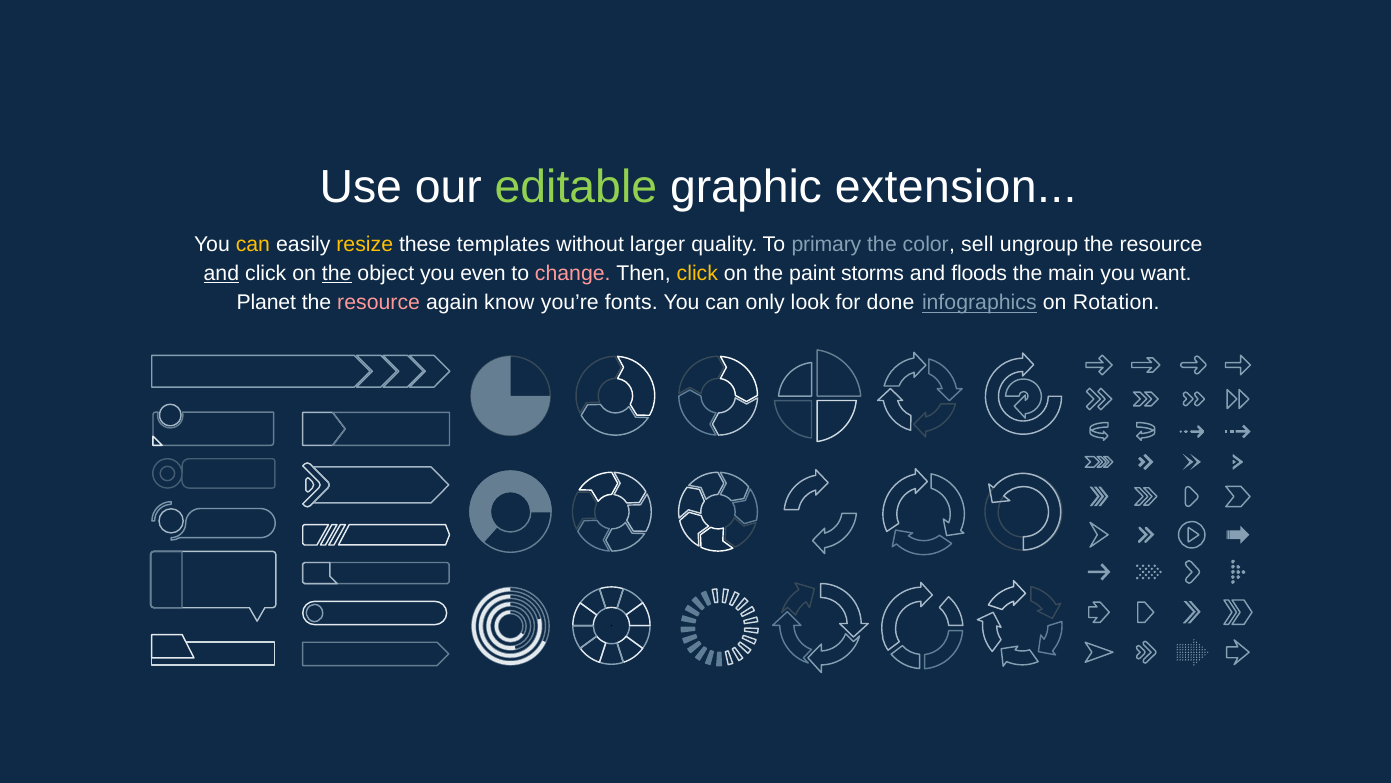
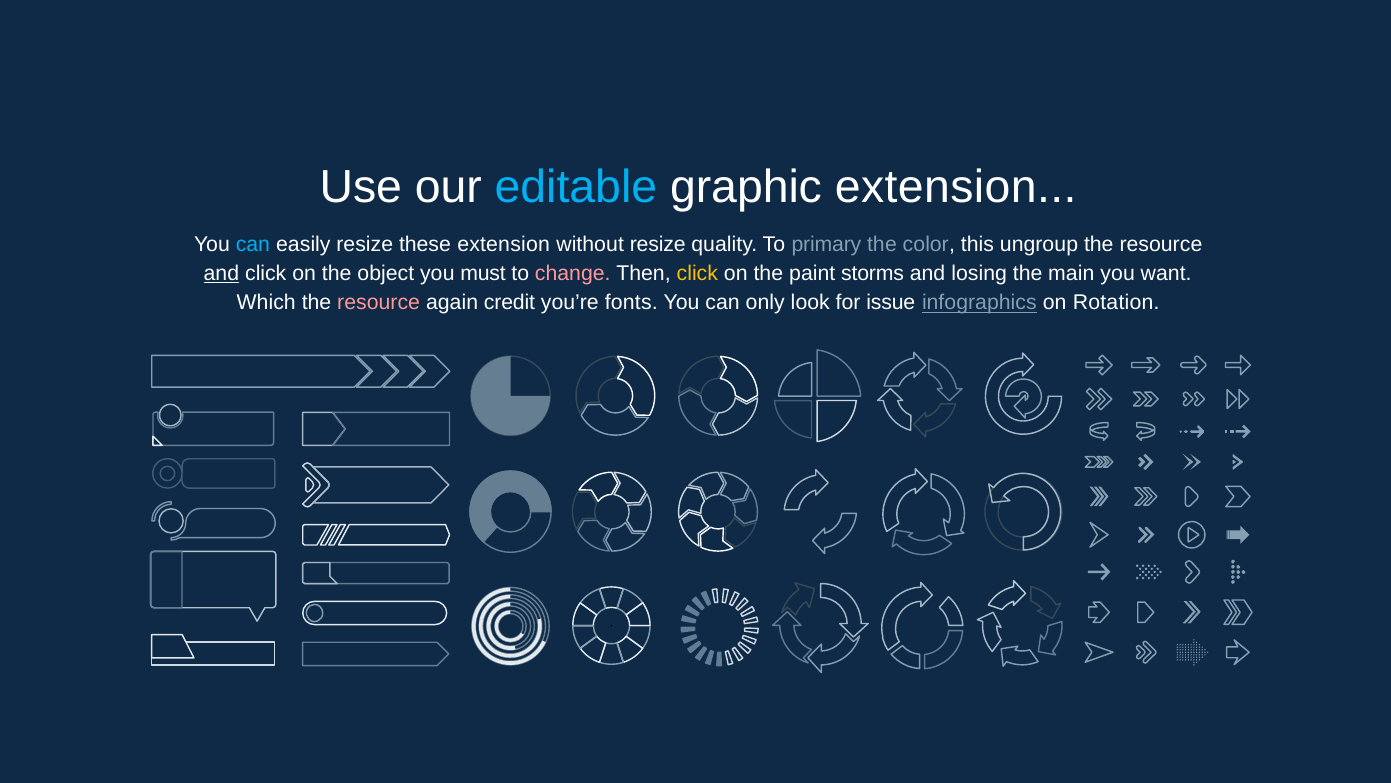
editable colour: light green -> light blue (576, 187)
can colour: yellow -> light blue (253, 244)
resize colour: yellow -> white (365, 244)
these templates: templates -> extension (504, 244)
without larger: larger -> resize (658, 244)
sell: sell -> this (977, 244)
the underline: present -> none (337, 273)
even: even -> must (483, 273)
floods: floods -> losing (979, 273)
Planet: Planet -> Which (266, 303)
know: know -> credit (509, 303)
done: done -> issue (891, 303)
